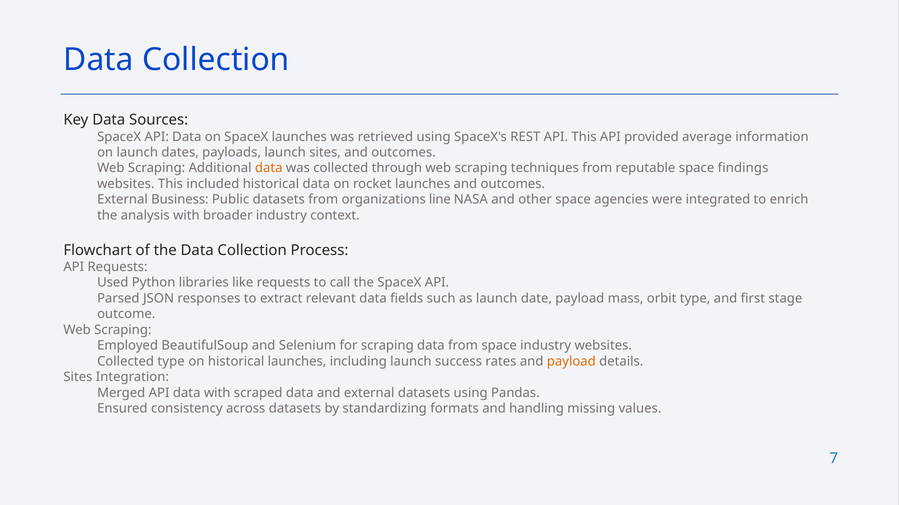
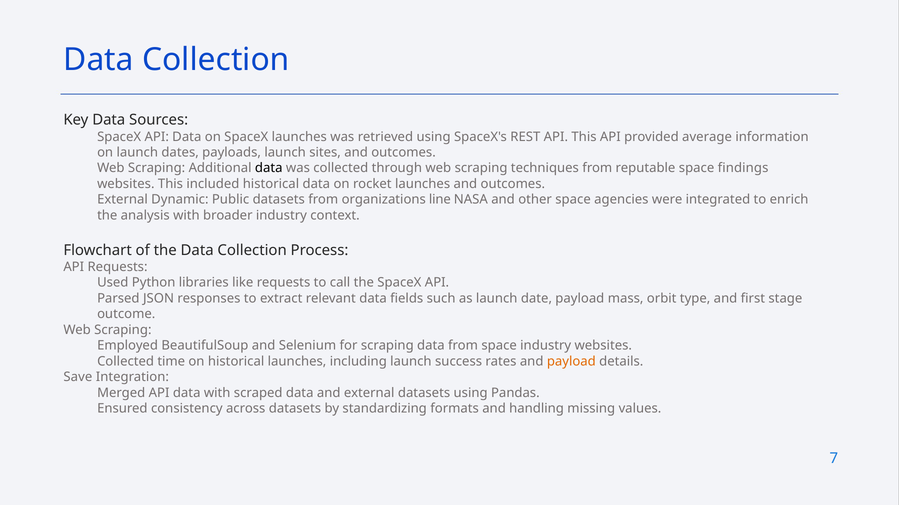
data colour: orange -> black (269, 168)
Business: Business -> Dynamic (180, 200)
Collected type: type -> time (171, 362)
Sites: Sites -> Save (78, 377)
